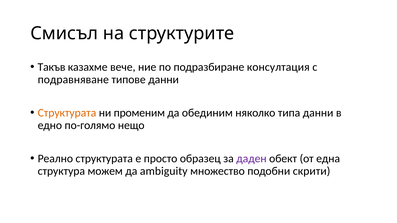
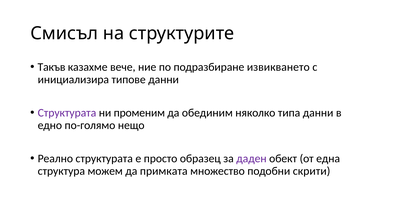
консултация: консултация -> извикването (278, 67)
подравняване: подравняване -> инициализира (73, 80)
Структурата colour: orange -> purple (67, 113)
ambiguity: ambiguity -> примката (164, 171)
